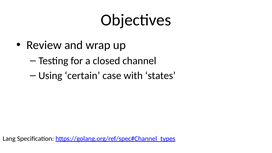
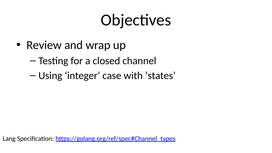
certain: certain -> integer (82, 76)
